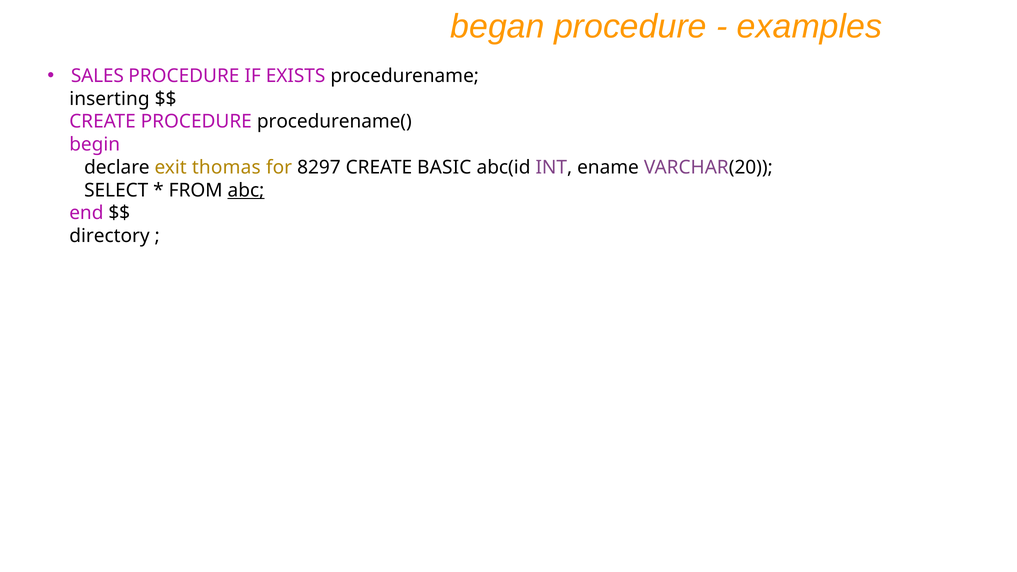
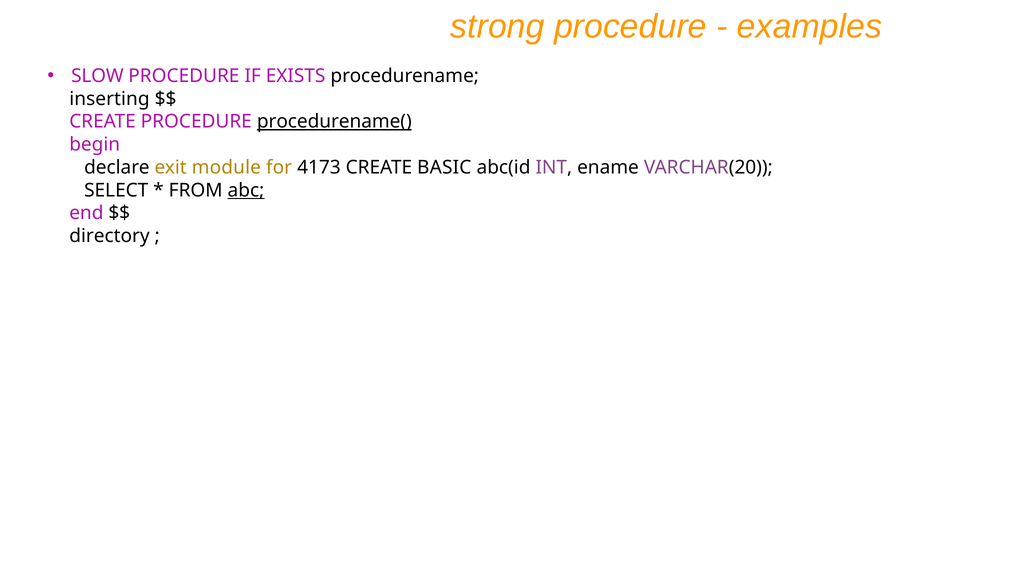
began: began -> strong (497, 26)
SALES: SALES -> SLOW (97, 76)
procedurename( underline: none -> present (334, 122)
thomas: thomas -> module (226, 167)
8297: 8297 -> 4173 (319, 167)
